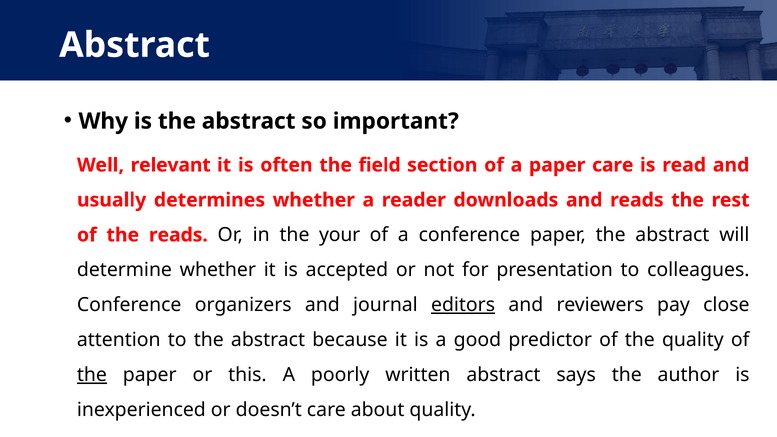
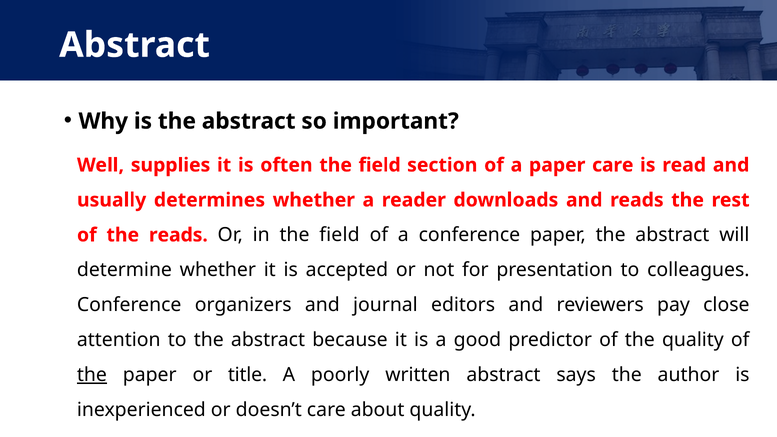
relevant: relevant -> supplies (171, 165)
in the your: your -> field (339, 235)
editors underline: present -> none (463, 305)
this: this -> title (248, 375)
